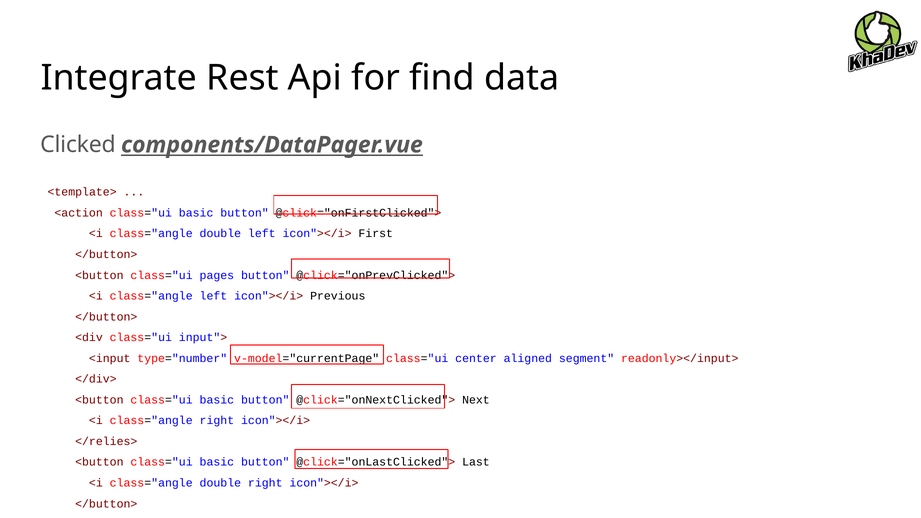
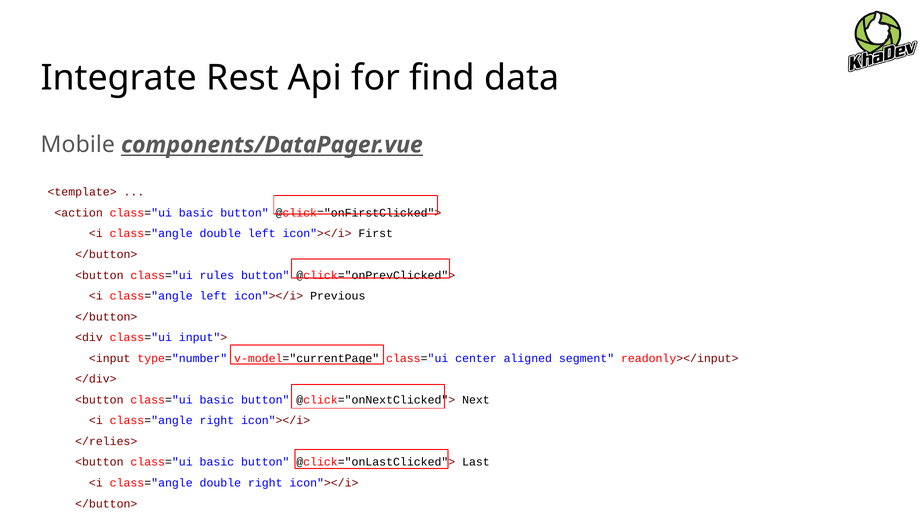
Clicked: Clicked -> Mobile (78, 145)
pages: pages -> rules (217, 275)
